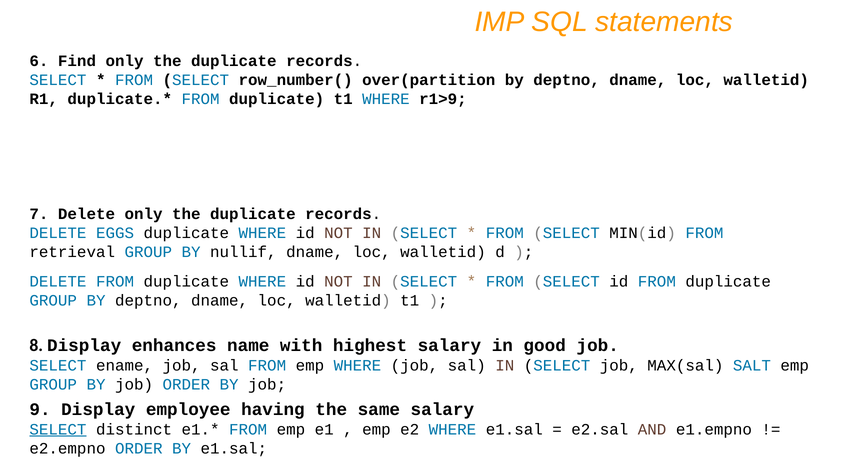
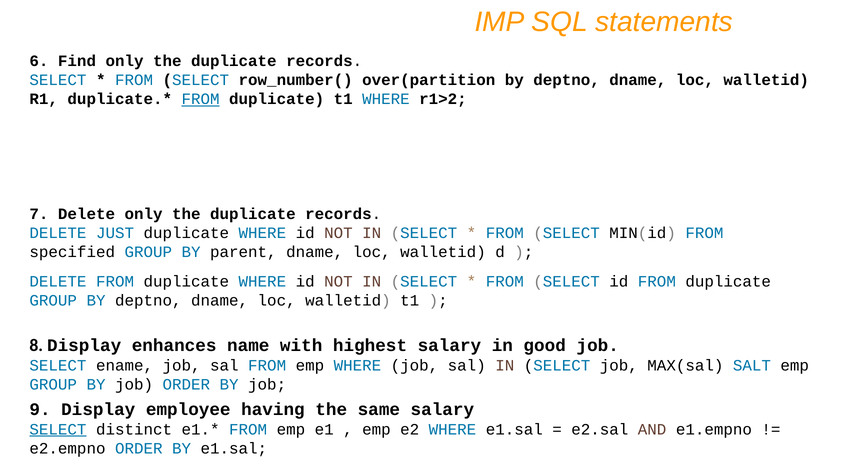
FROM underline: none -> present (201, 99)
r1>9: r1>9 -> r1>2 (443, 99)
EGGS: EGGS -> JUST (115, 233)
retrieval: retrieval -> specified (72, 252)
nullif: nullif -> parent (243, 252)
